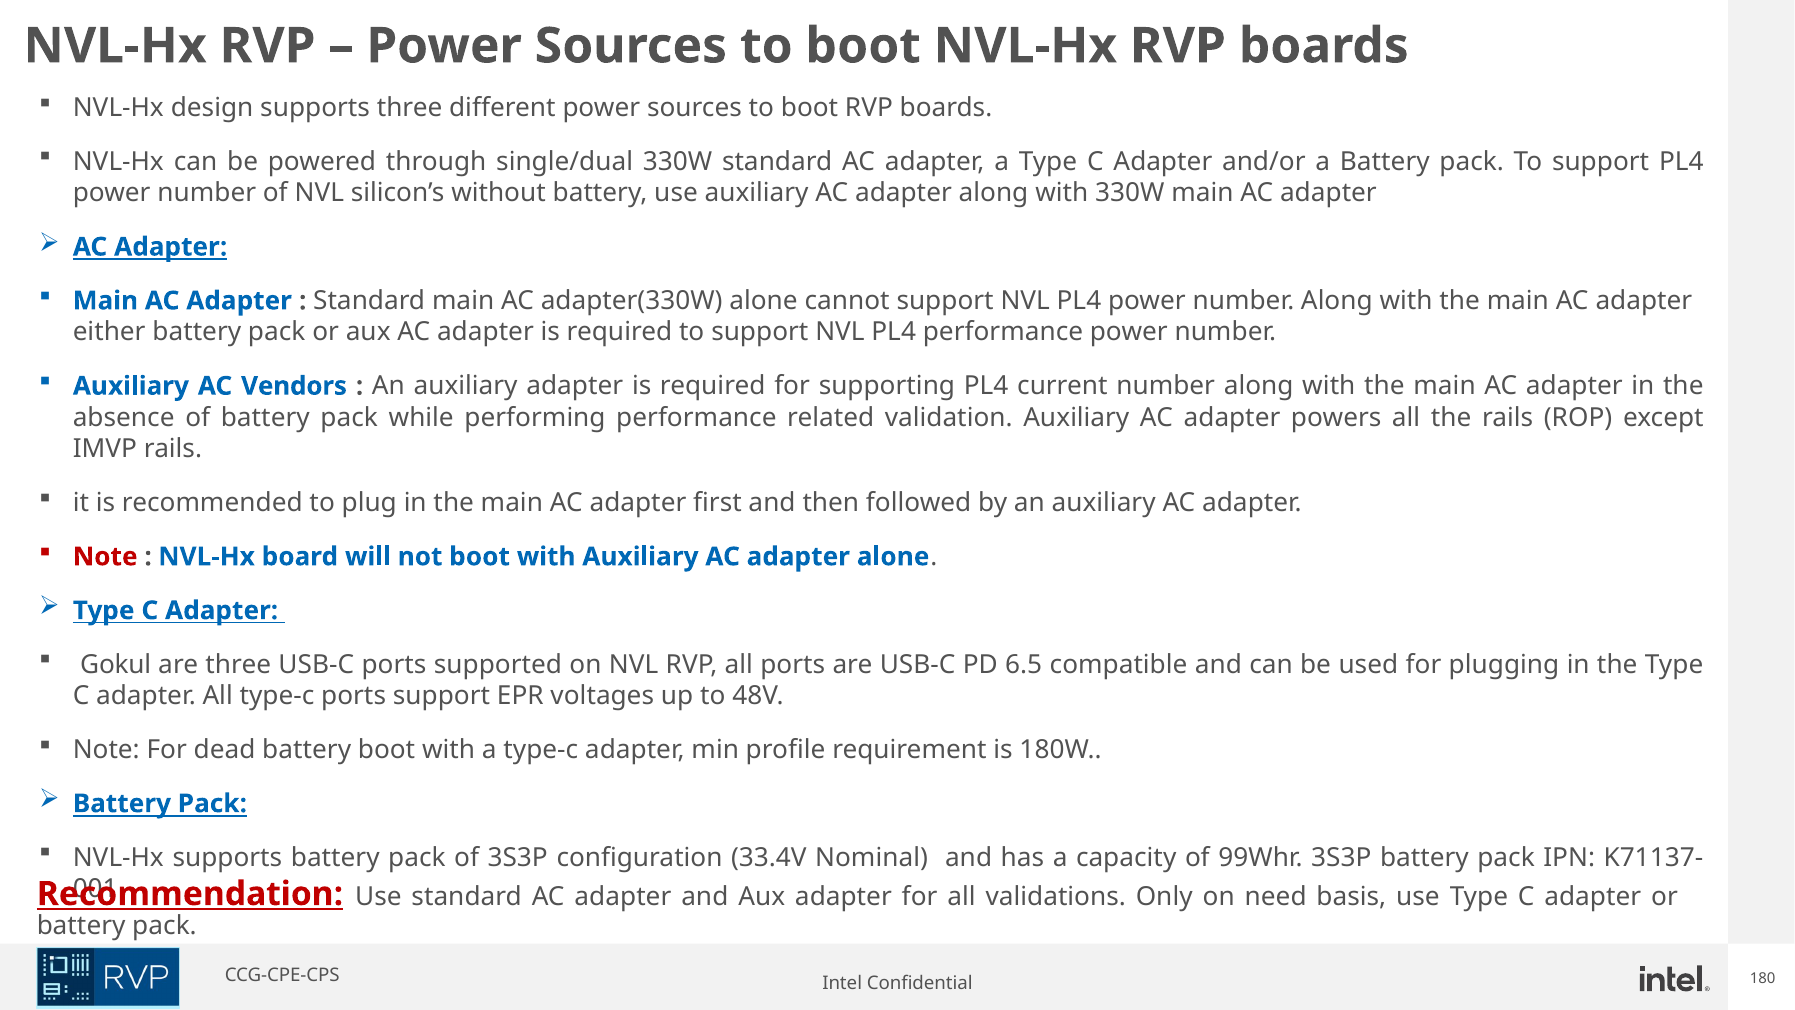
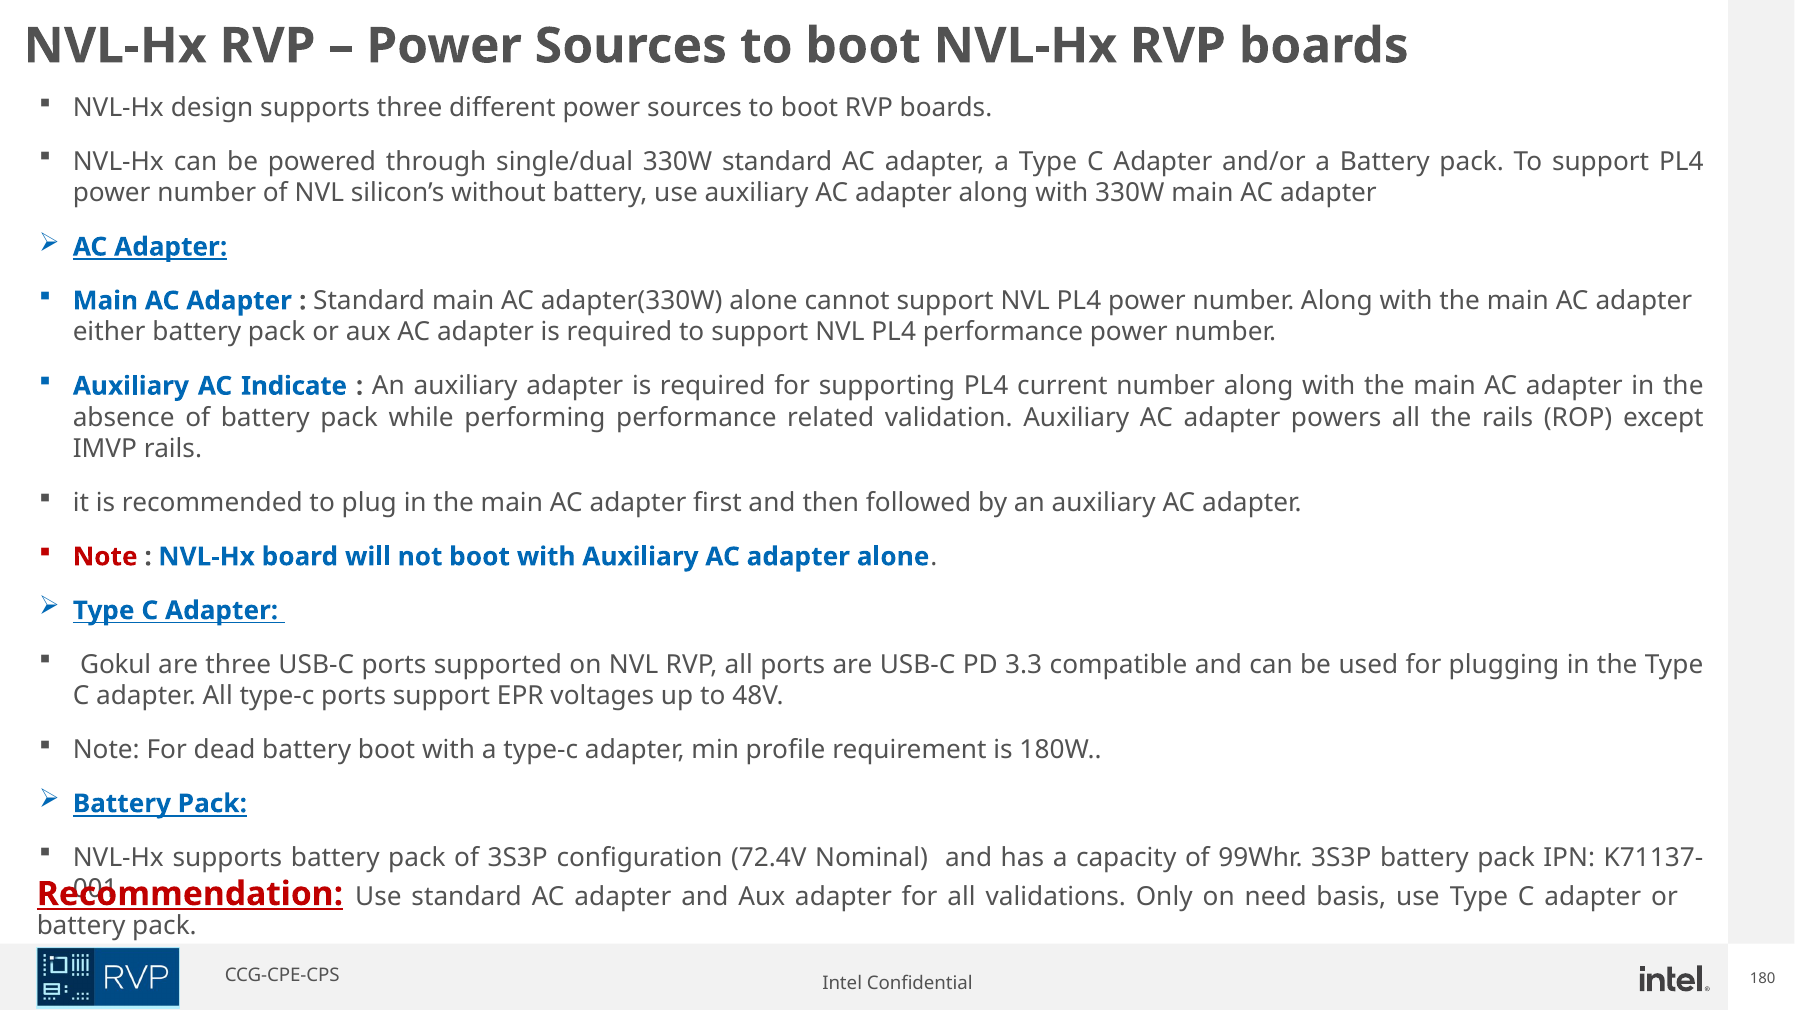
Vendors: Vendors -> Indicate (294, 386)
6.5: 6.5 -> 3.3 (1024, 664)
33.4V: 33.4V -> 72.4V (769, 857)
